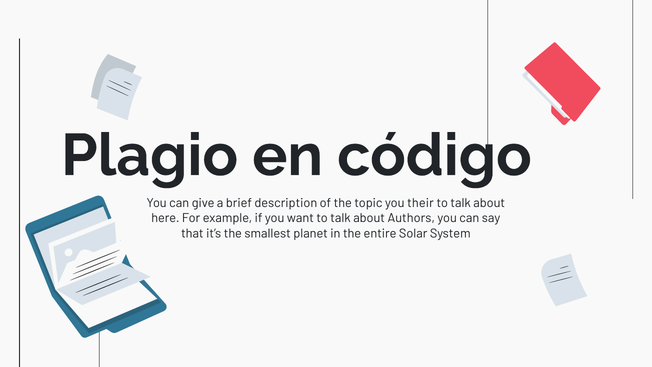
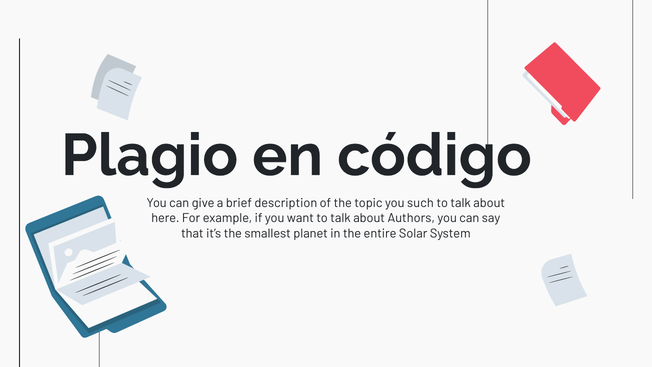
their: their -> such (420, 203)
